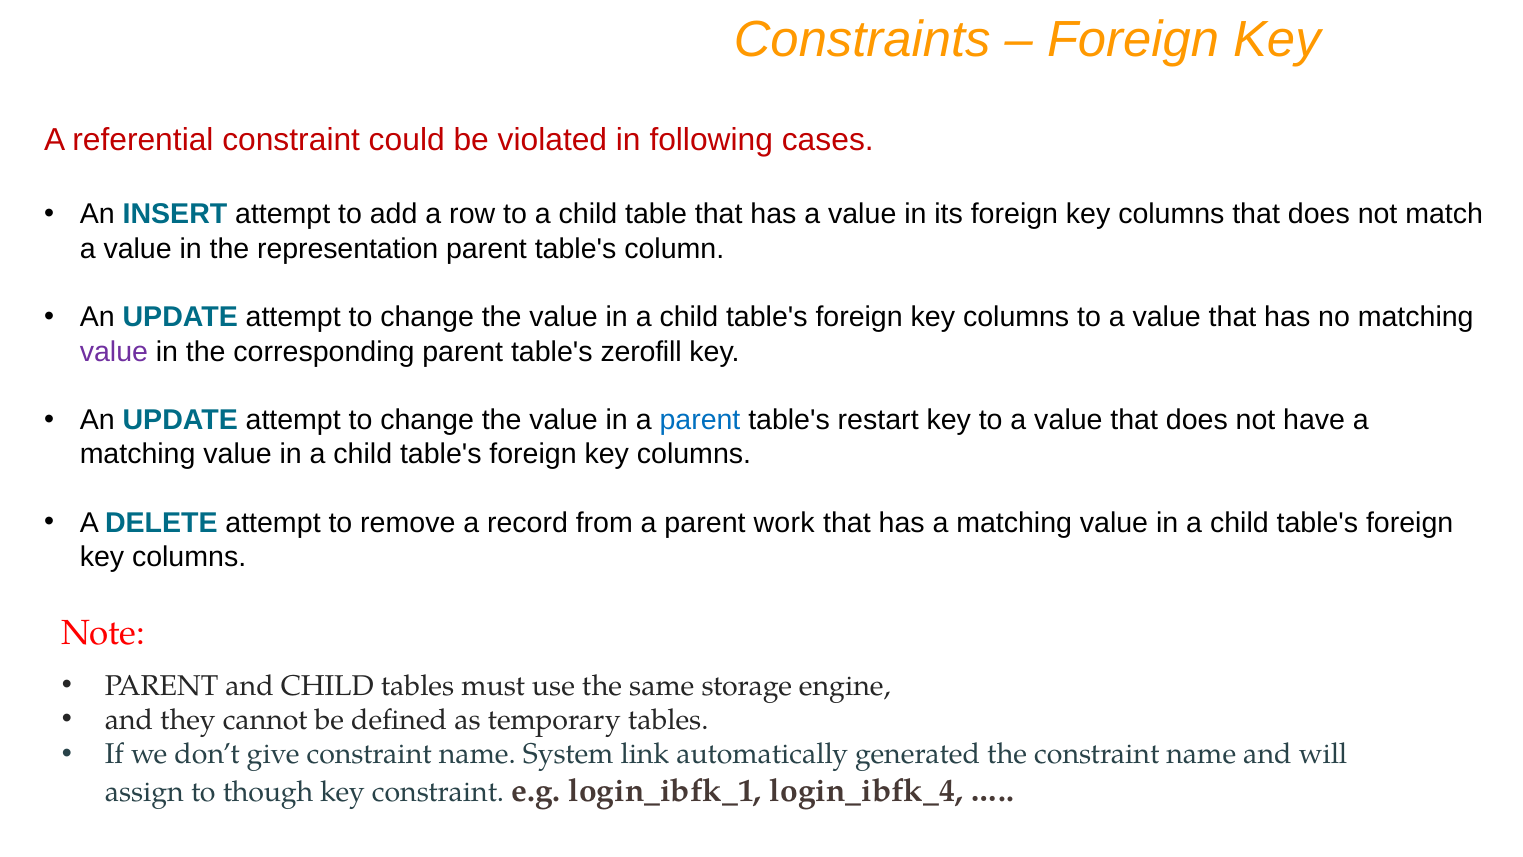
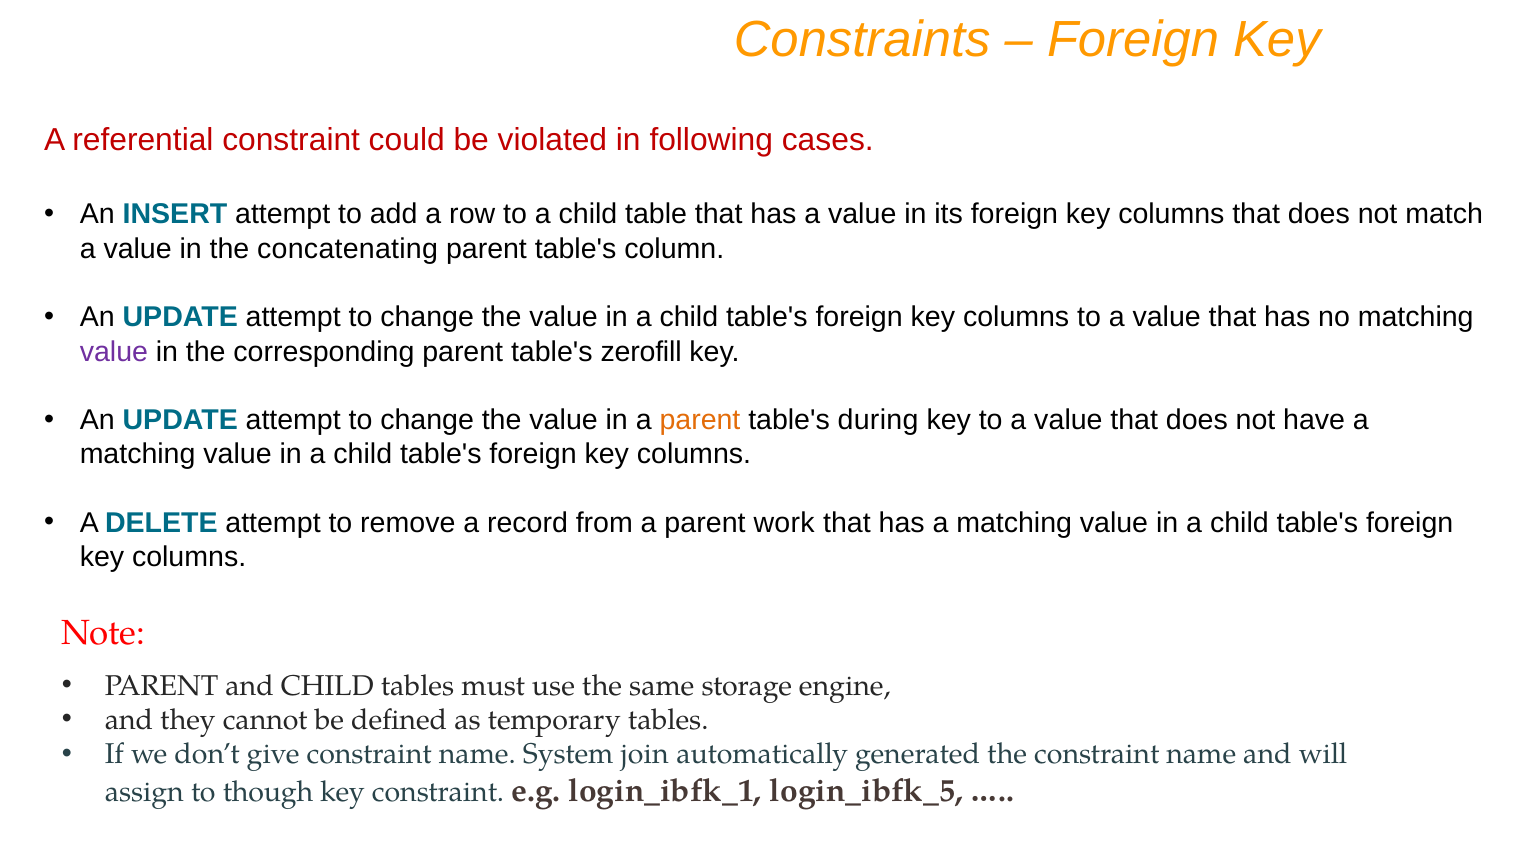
representation: representation -> concatenating (348, 249)
parent colour: blue -> orange (700, 420)
restart: restart -> during (878, 420)
link: link -> join (645, 754)
login_ibfk_4: login_ibfk_4 -> login_ibfk_5 (866, 790)
